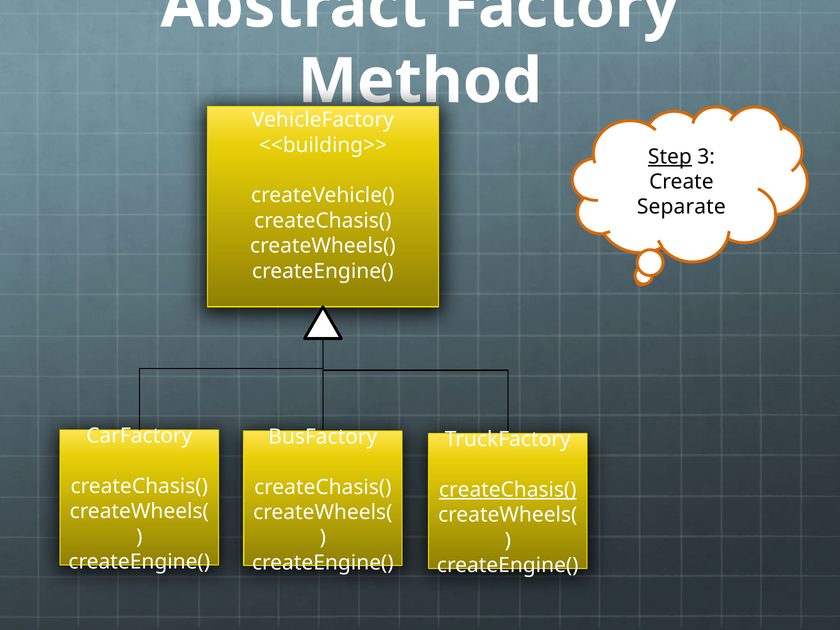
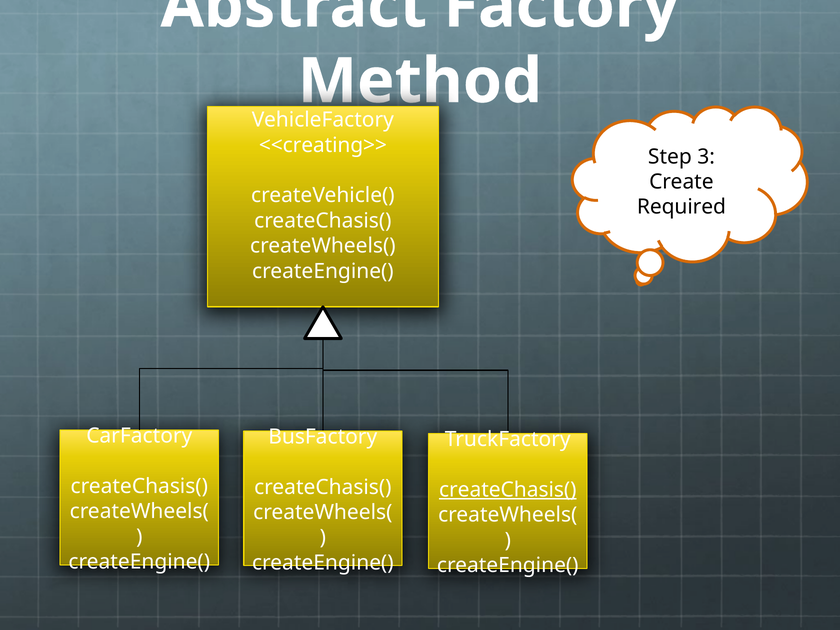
<<building>>: <<building>> -> <<creating>> (323, 145)
Step underline: present -> none (670, 157)
Separate: Separate -> Required (681, 207)
